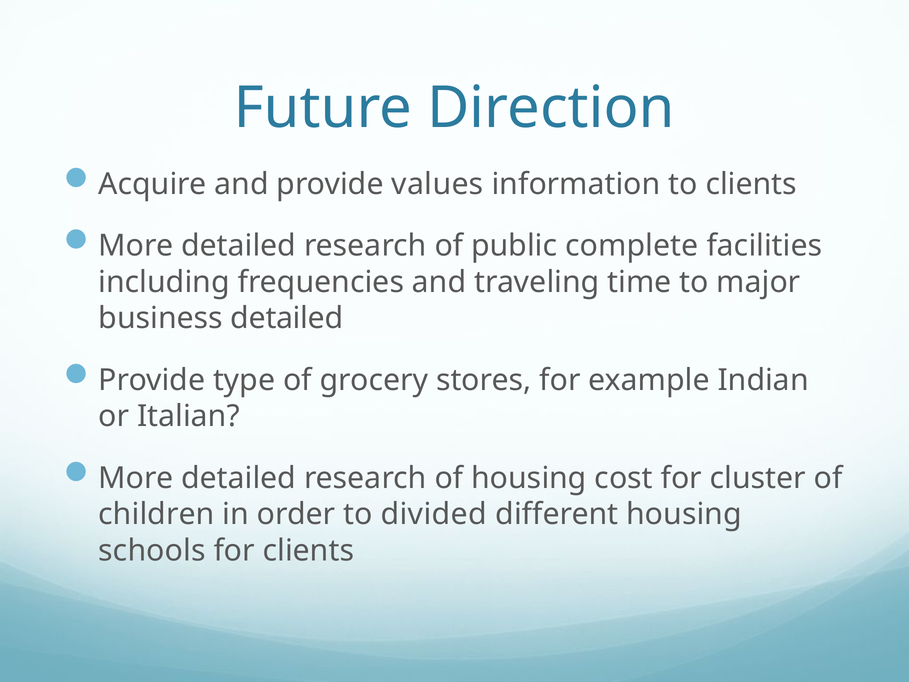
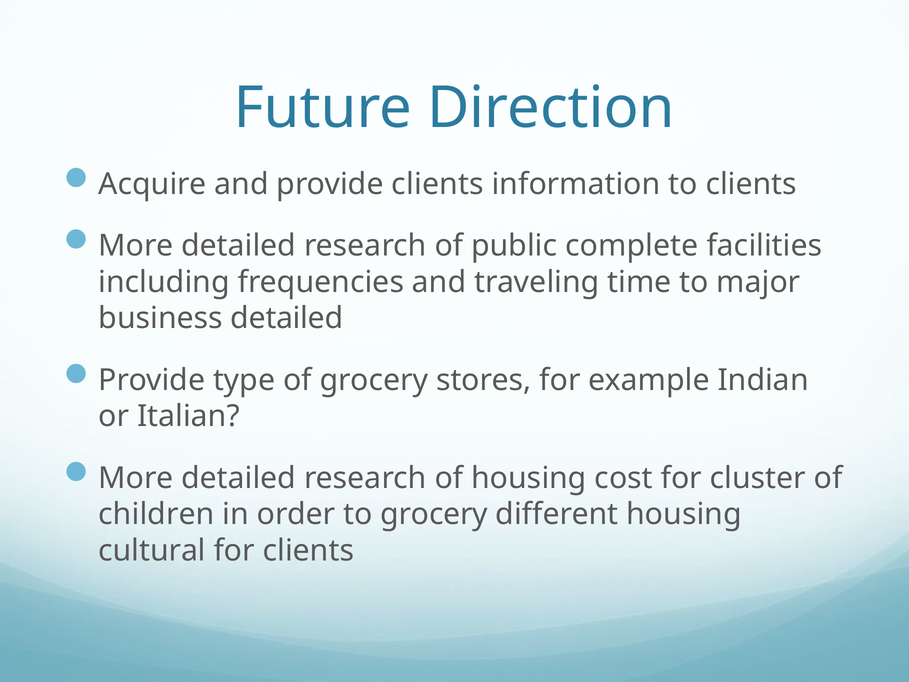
provide values: values -> clients (438, 184)
to divided: divided -> grocery (434, 514)
schools: schools -> cultural (152, 551)
